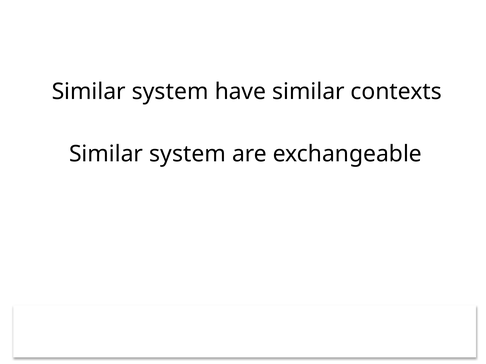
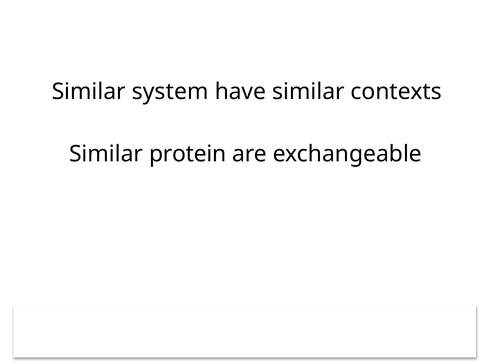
system: system -> protein (188, 154)
